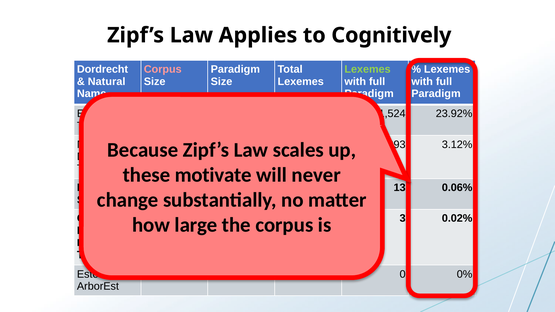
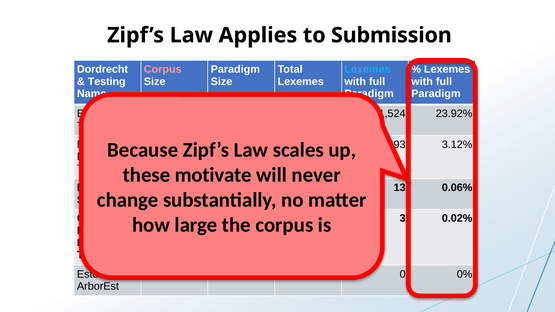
Cognitively: Cognitively -> Submission (391, 35)
Lexemes colour: light green -> light blue (368, 69)
Natural: Natural -> Testing (107, 82)
